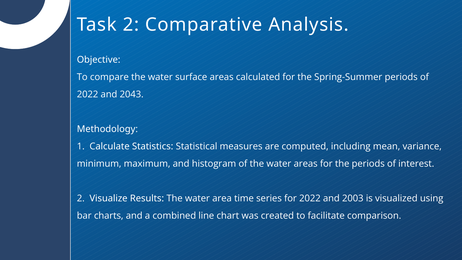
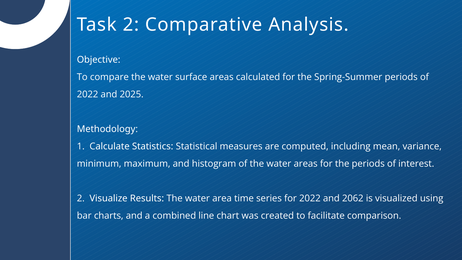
2043: 2043 -> 2025 (132, 94)
2003: 2003 -> 2062 (353, 198)
